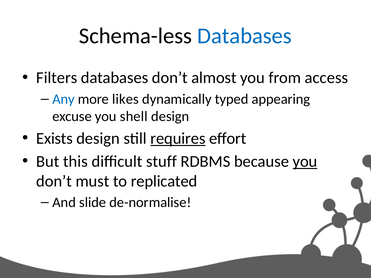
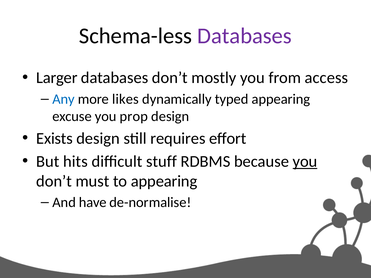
Databases colour: blue -> purple (245, 36)
Filters: Filters -> Larger (57, 78)
almost: almost -> mostly (214, 78)
shell: shell -> prop (134, 116)
requires underline: present -> none (178, 138)
this: this -> hits (75, 162)
to replicated: replicated -> appearing (164, 181)
slide: slide -> have (93, 203)
